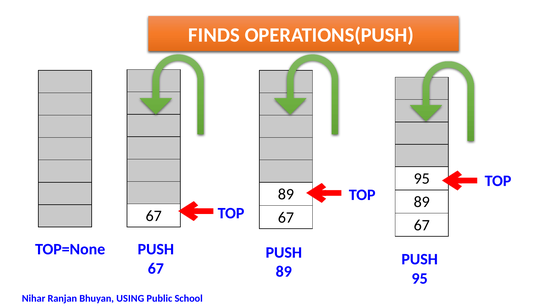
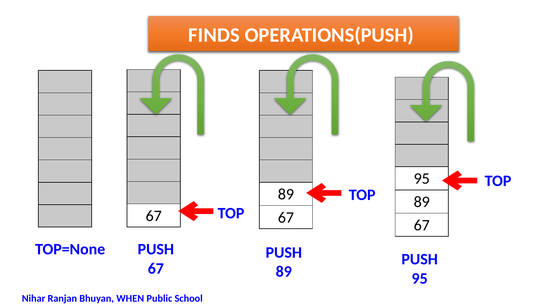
USING: USING -> WHEN (130, 299)
